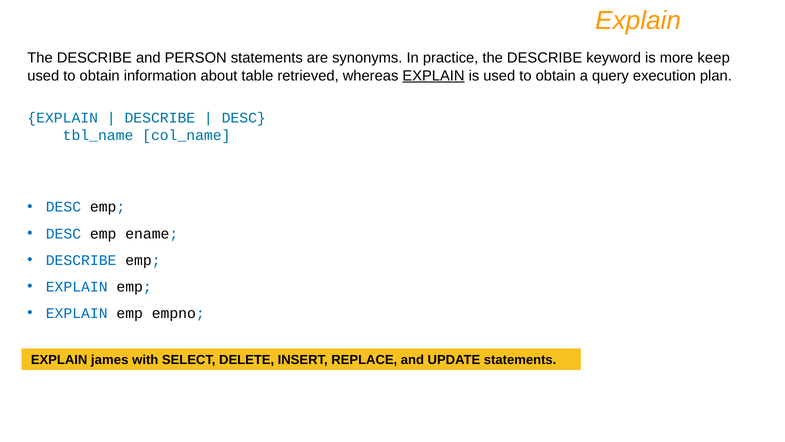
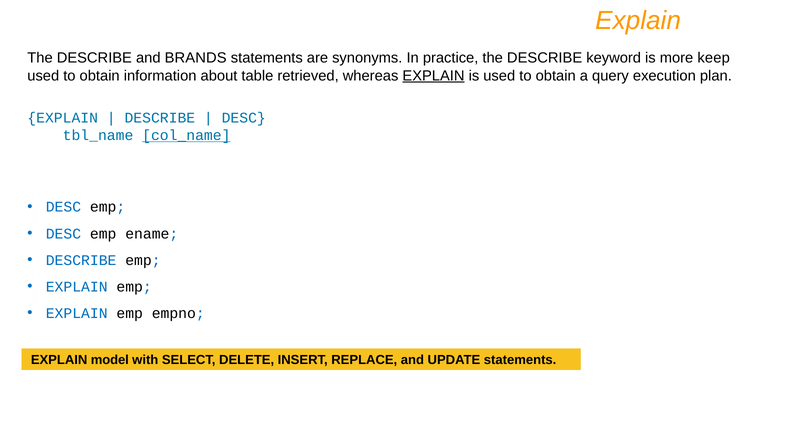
PERSON: PERSON -> BRANDS (196, 58)
col_name underline: none -> present (186, 135)
james: james -> model (110, 360)
